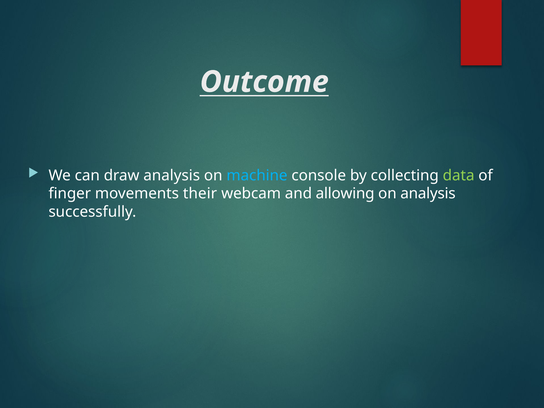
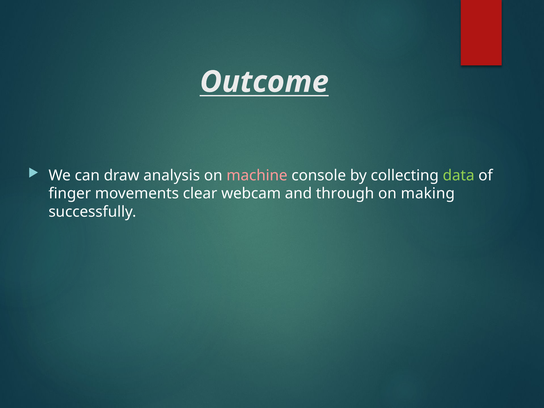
machine colour: light blue -> pink (257, 175)
their: their -> clear (200, 194)
allowing: allowing -> through (345, 194)
on analysis: analysis -> making (428, 194)
